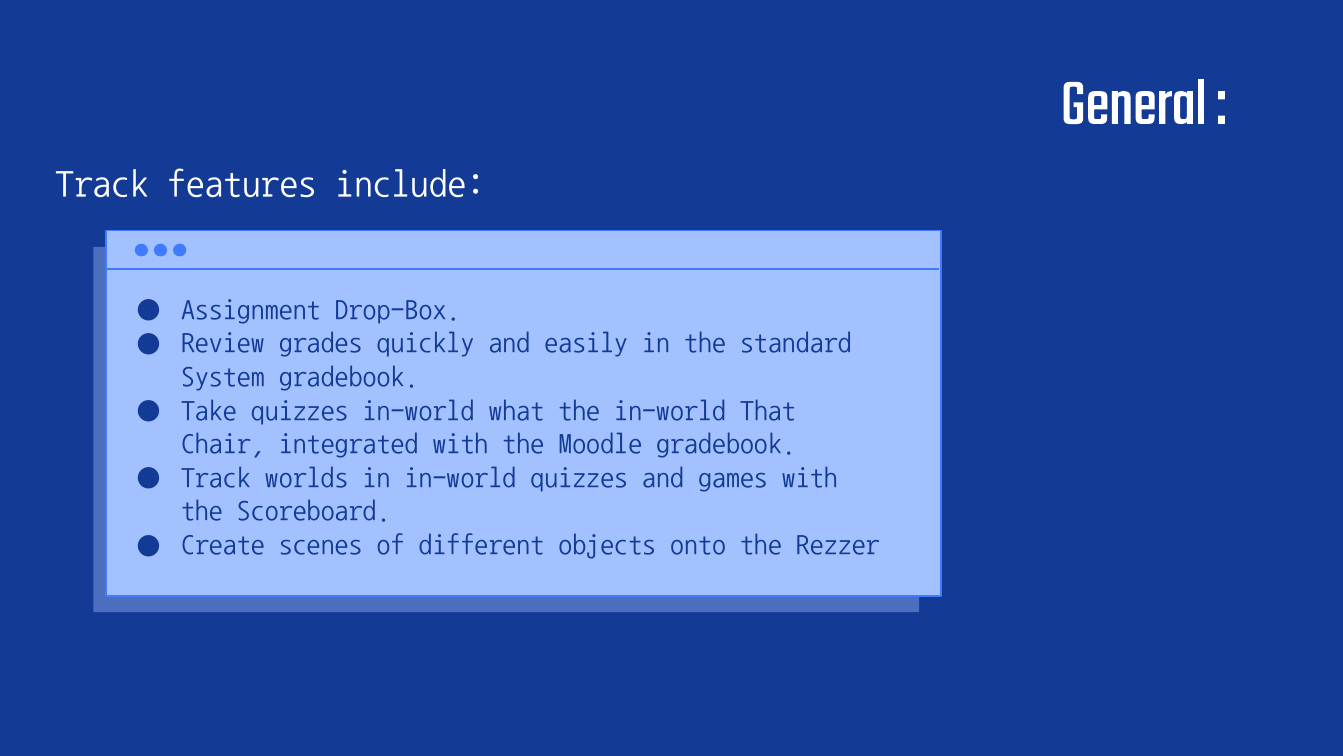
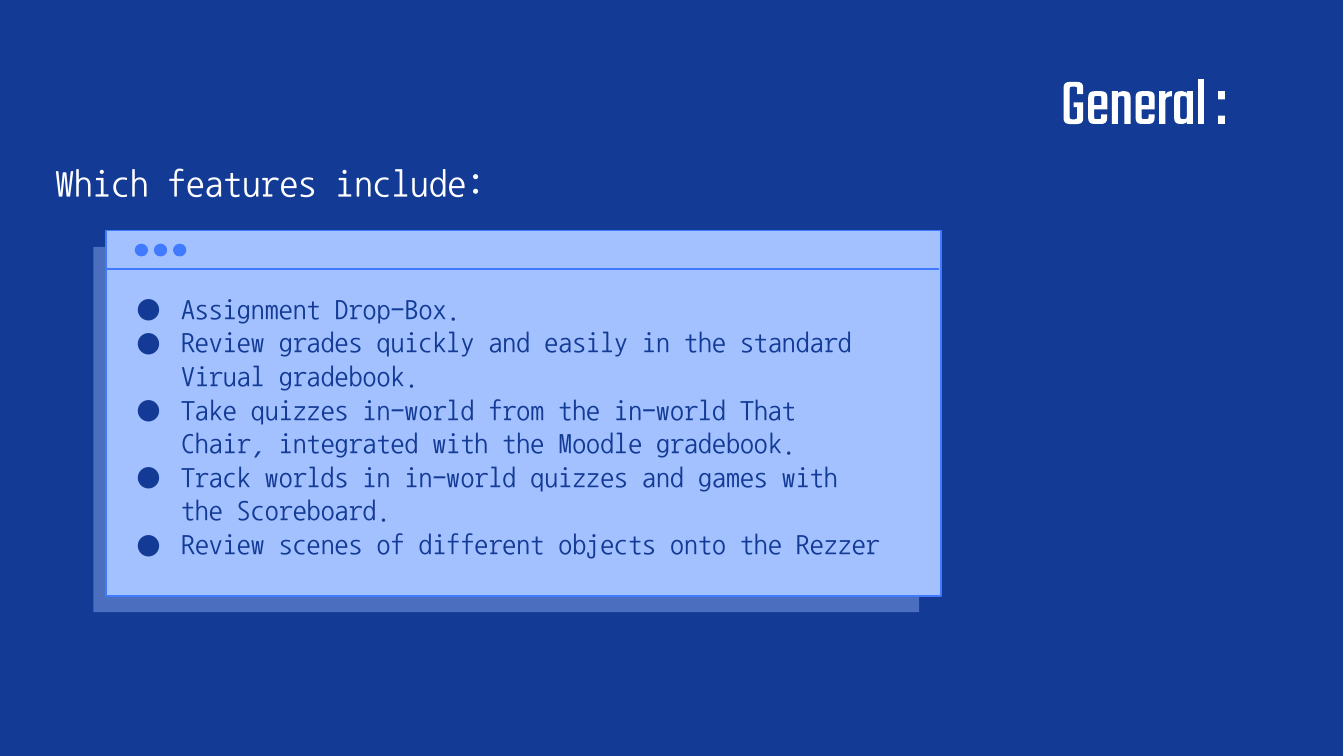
Track: Track -> Which (102, 183)
System: System -> Virual (223, 376)
what: what -> from (516, 410)
Create: Create -> Review (223, 544)
